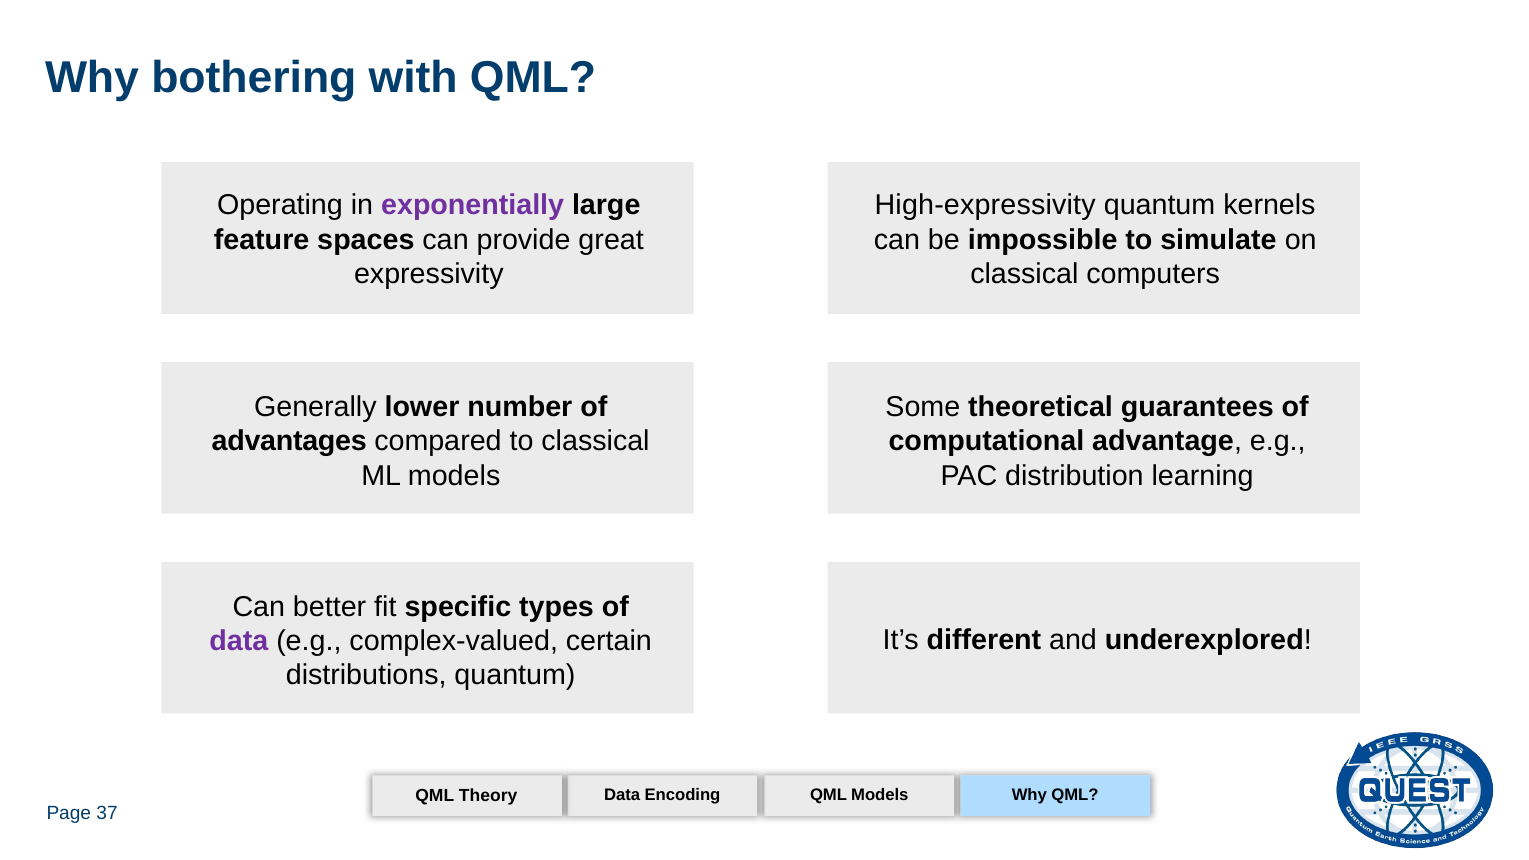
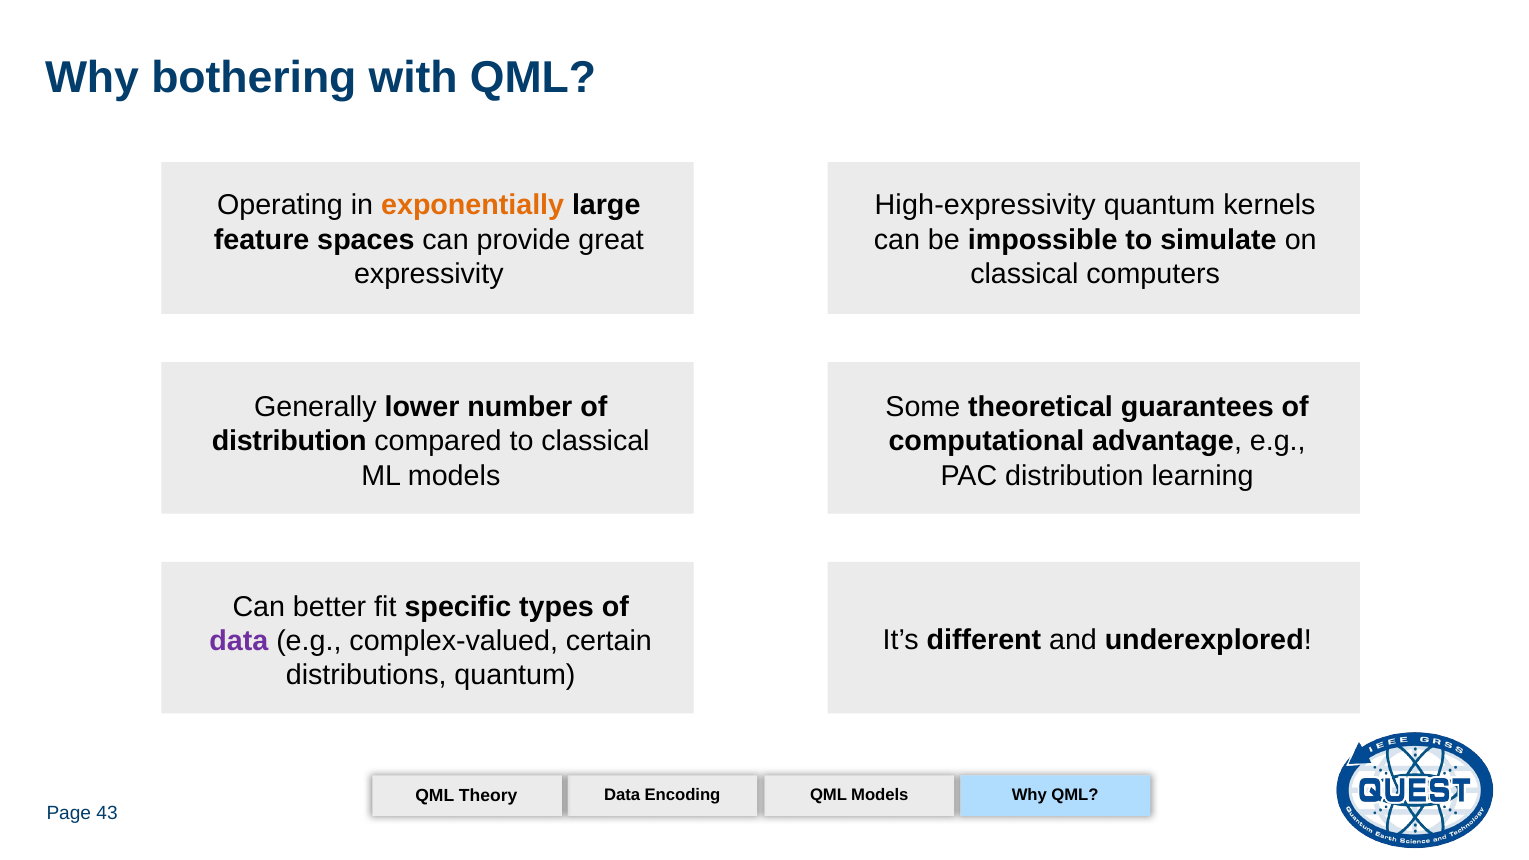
exponentially colour: purple -> orange (473, 205)
advantages: advantages -> distribution (289, 441)
37: 37 -> 43 (107, 813)
